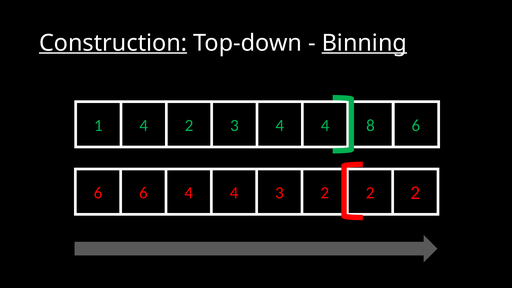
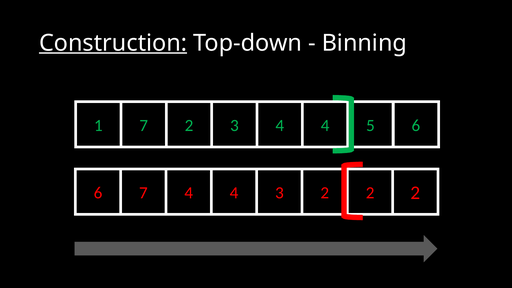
Binning underline: present -> none (364, 43)
1 4: 4 -> 7 (144, 125)
8: 8 -> 5 (370, 125)
6: 6 -> 7 (143, 193)
